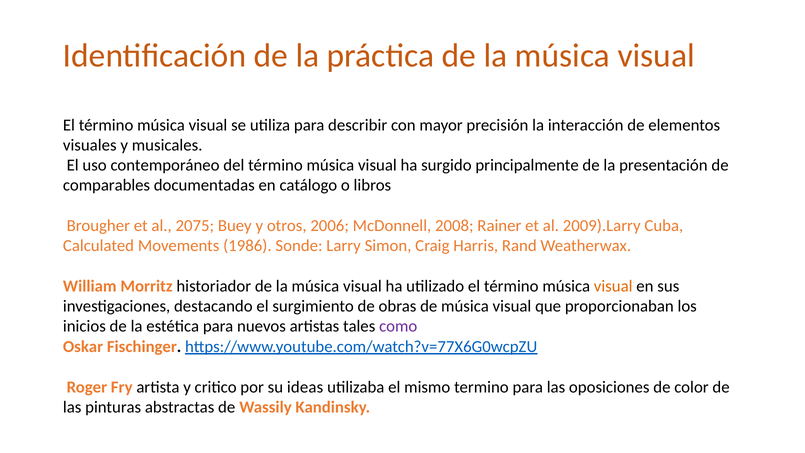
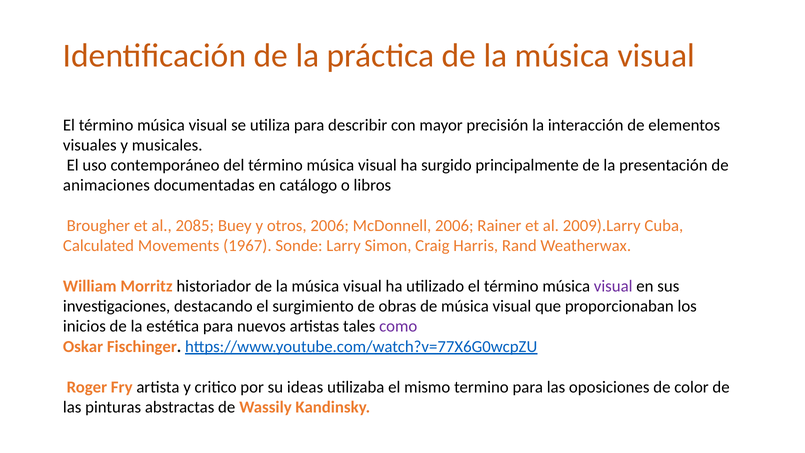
comparables: comparables -> animaciones (106, 185)
2075: 2075 -> 2085 (195, 226)
McDonnell 2008: 2008 -> 2006 (454, 226)
1986: 1986 -> 1967 (247, 246)
visual colour: orange -> purple (613, 286)
